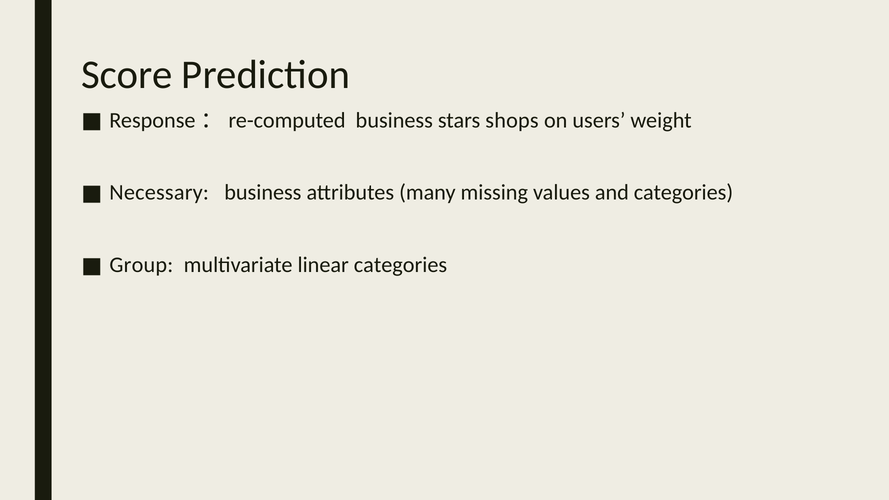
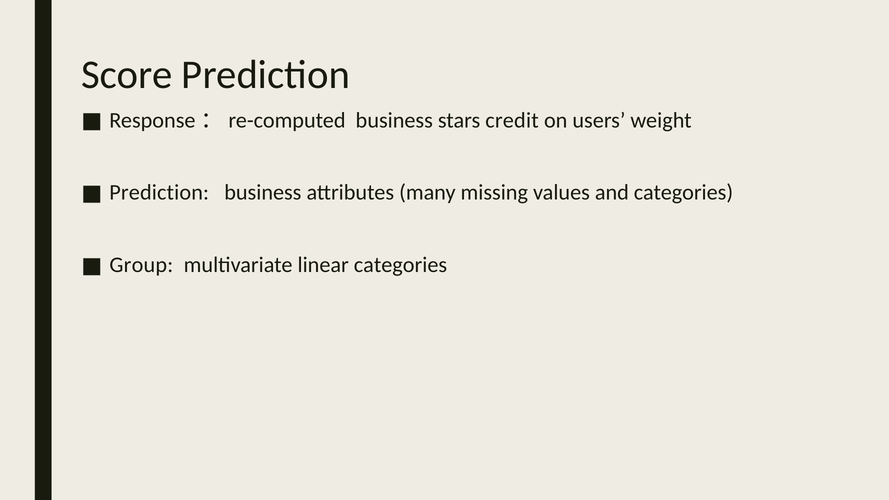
shops: shops -> credit (512, 120)
Necessary: Necessary -> Prediction (159, 193)
